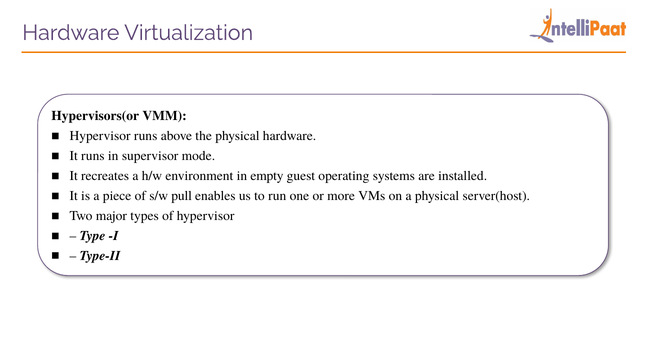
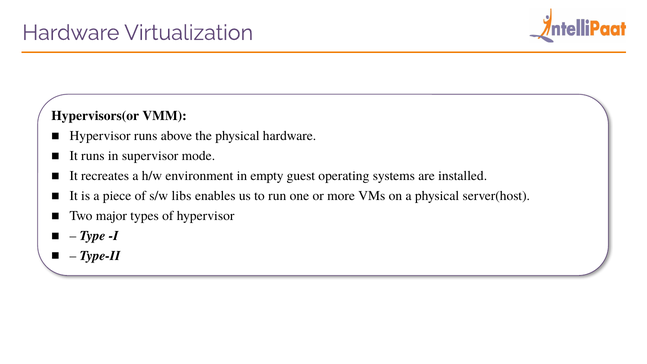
pull: pull -> libs (181, 196)
